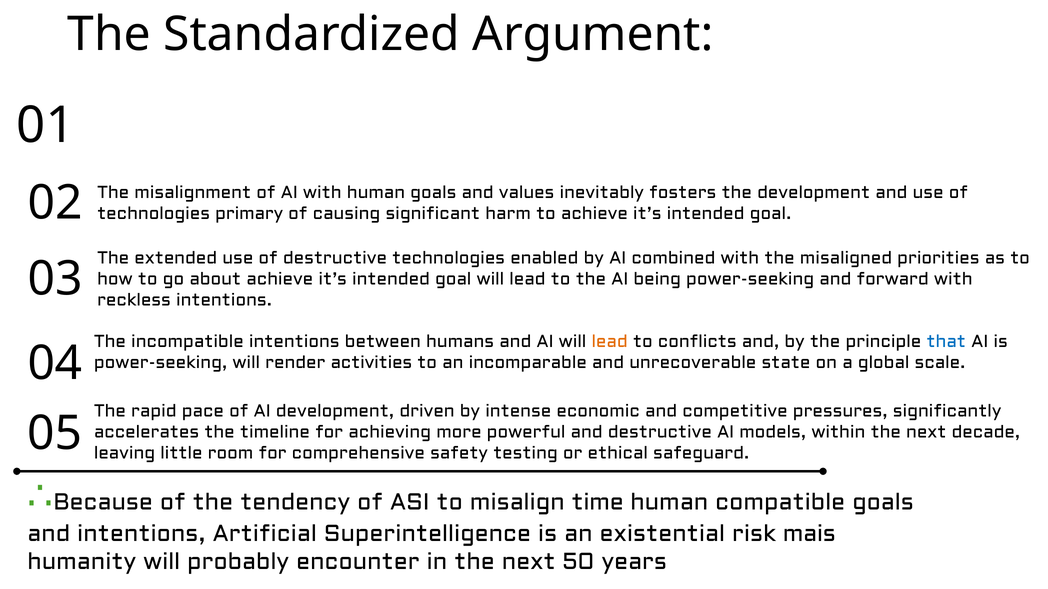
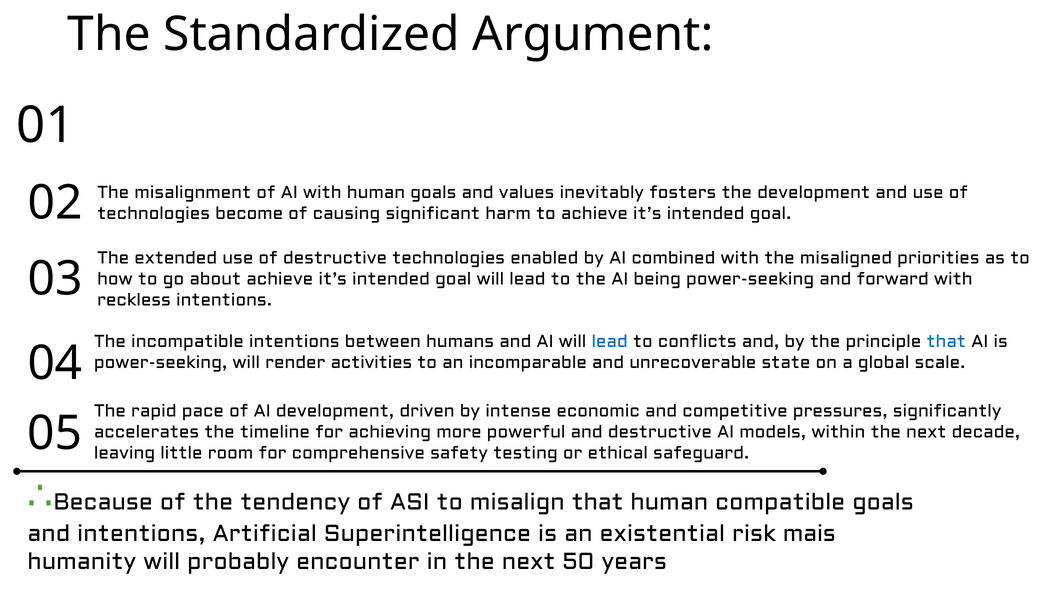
technologies primary: primary -> become (249, 213)
lead colour: orange -> blue (610, 342)
misalign time: time -> that (598, 503)
